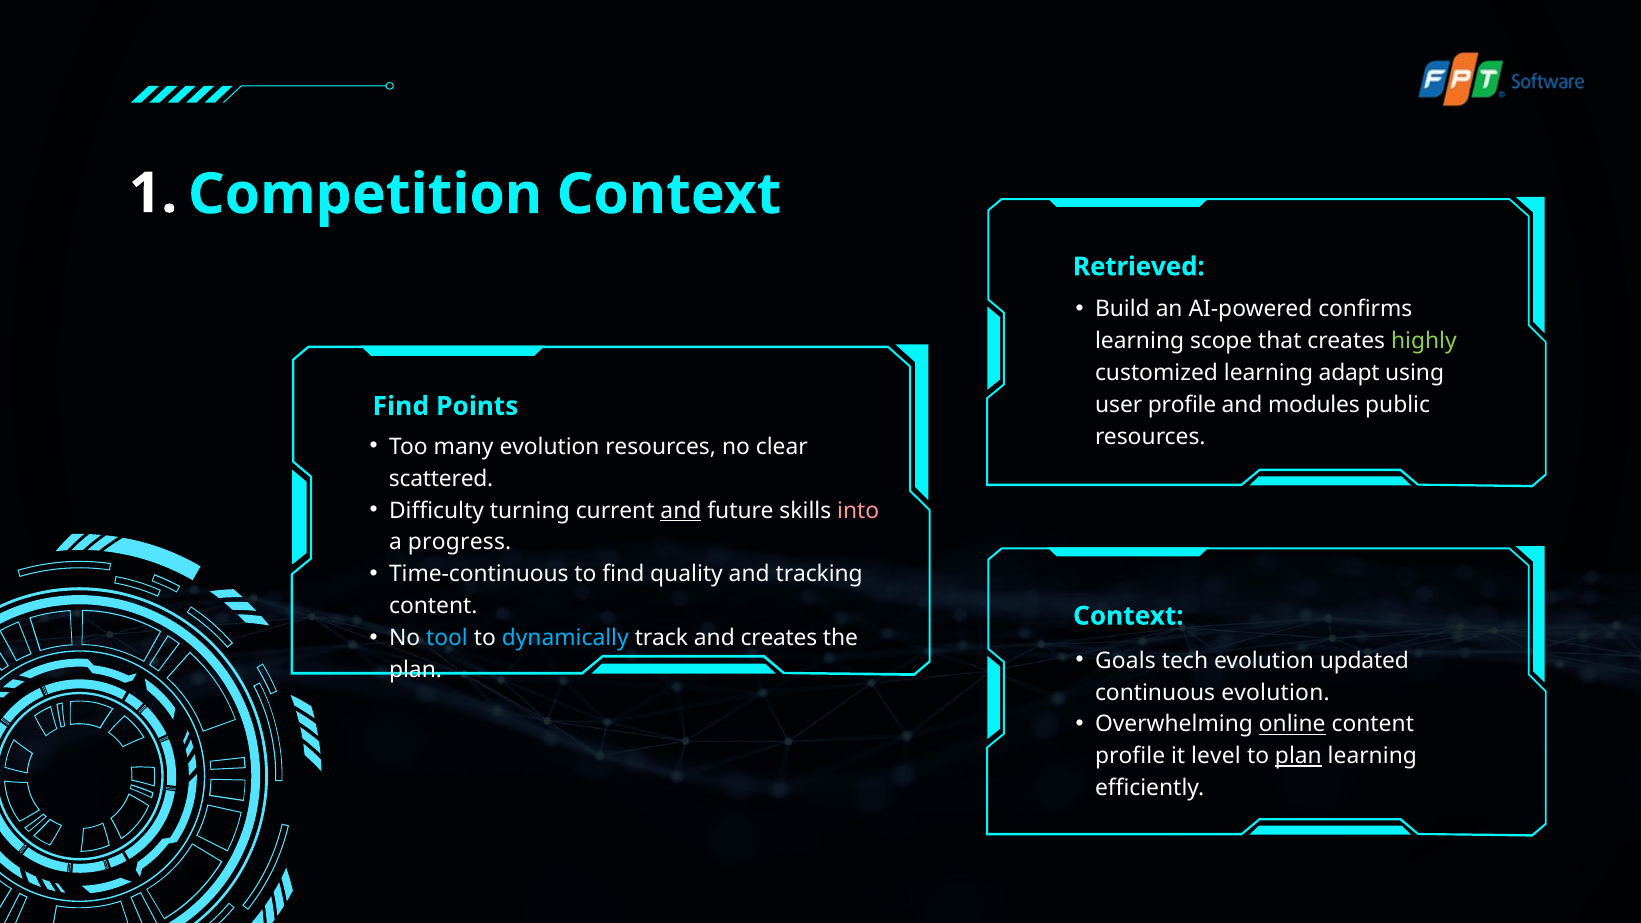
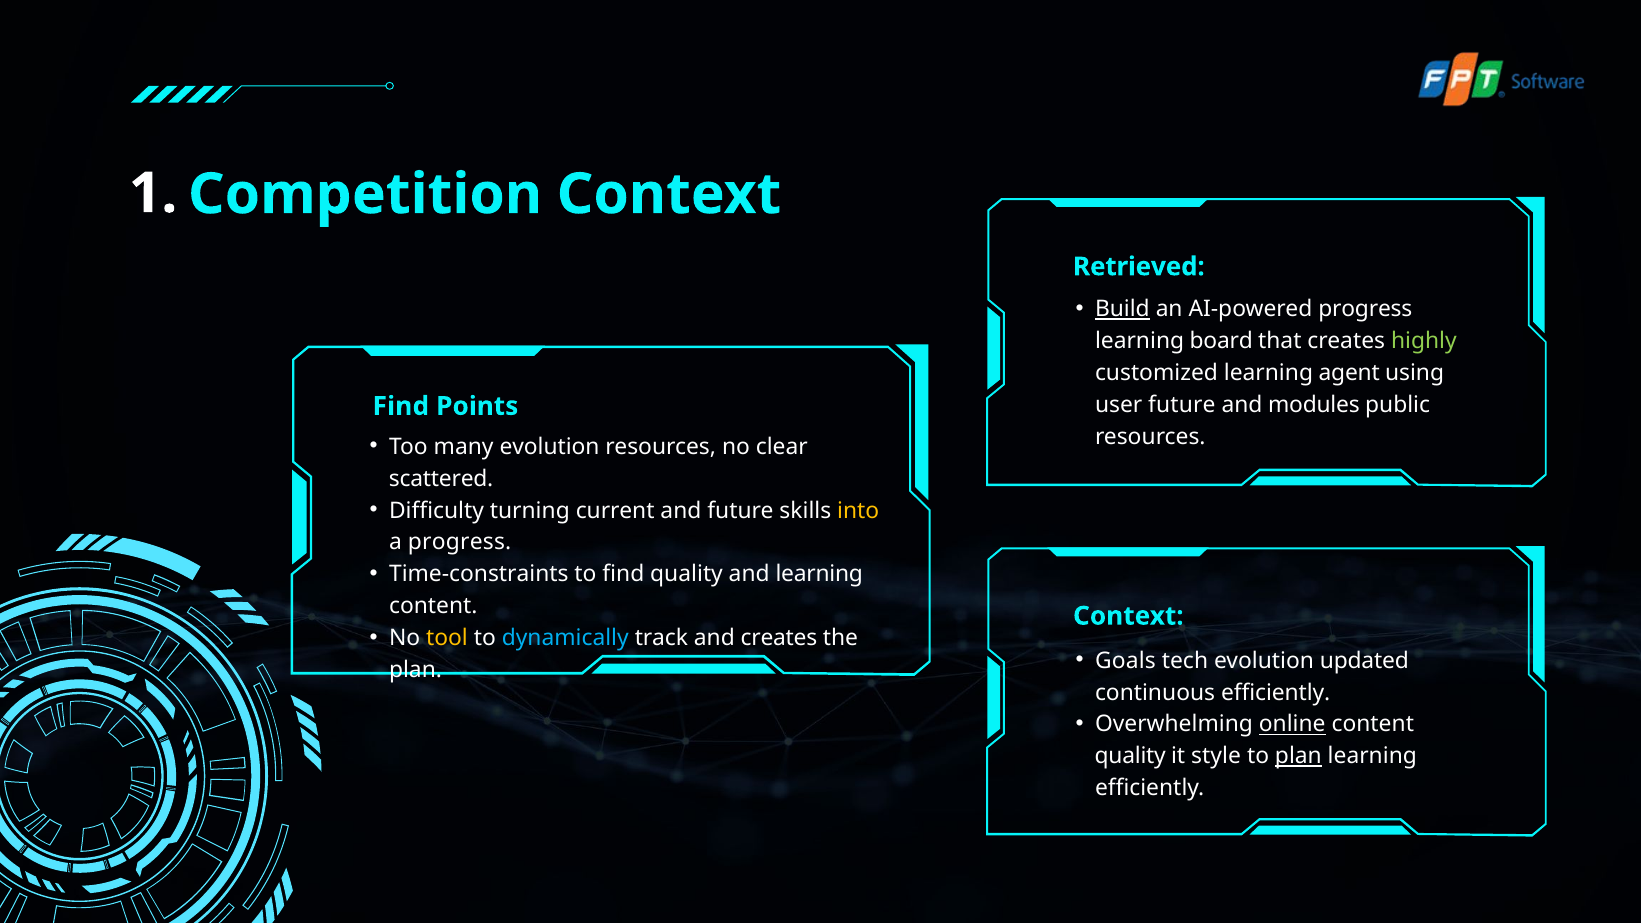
Build underline: none -> present (1122, 309)
AI-powered confirms: confirms -> progress (1365, 309)
scope: scope -> board (1221, 341)
adapt: adapt -> agent (1349, 373)
user profile: profile -> future (1182, 405)
and underline: present -> none (681, 511)
into colour: pink -> yellow (858, 511)
Time-continuous: Time-continuous -> Time-constraints (479, 574)
and tracking: tracking -> learning (819, 574)
tool colour: light blue -> yellow (447, 638)
continuous evolution: evolution -> efficiently (1276, 693)
profile: profile -> quality (1130, 756)
level: level -> style (1216, 756)
